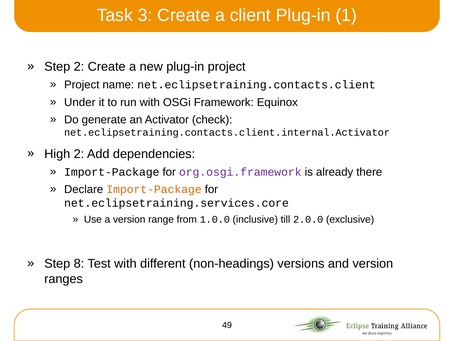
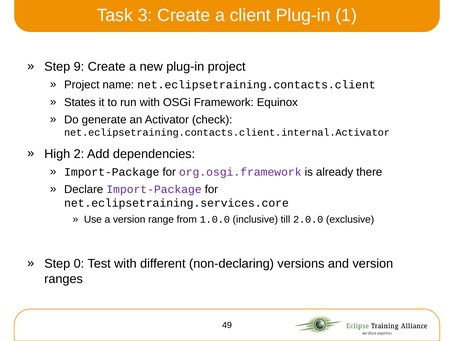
Step 2: 2 -> 9 (79, 67)
Under: Under -> States (80, 102)
Import-Package colour: orange -> purple (154, 189)
8: 8 -> 0 (79, 263)
non-headings: non-headings -> non-declaring (231, 263)
